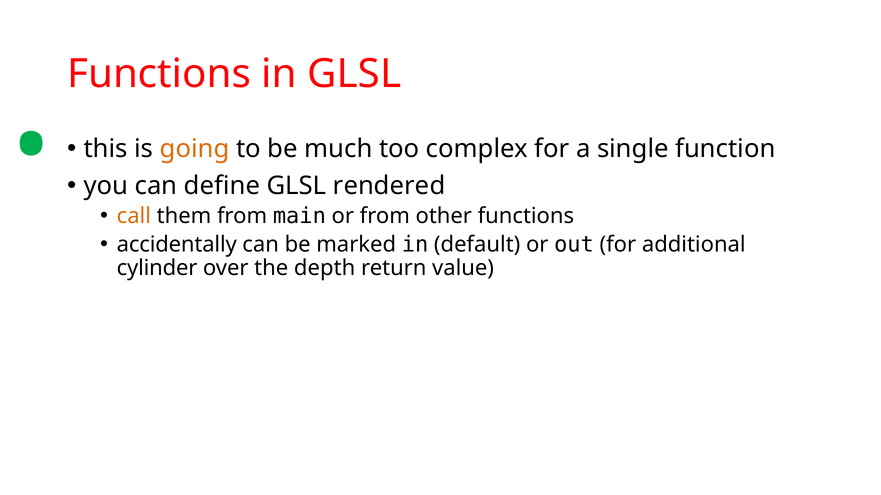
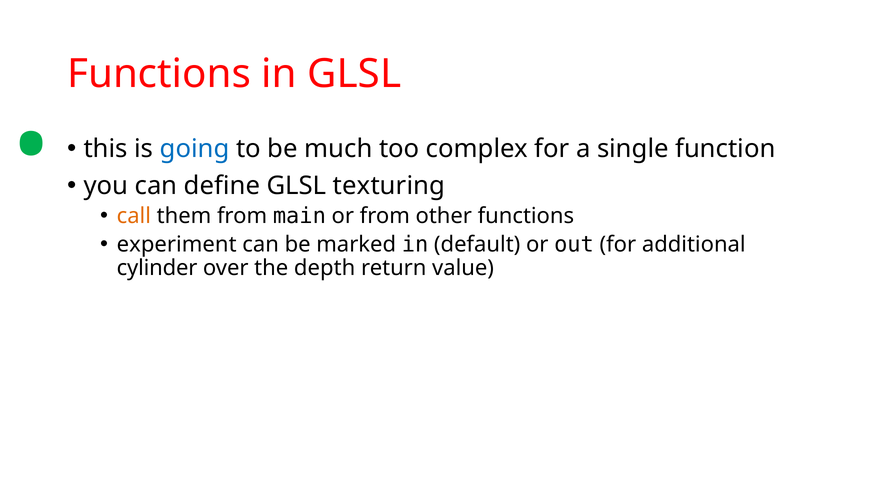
going colour: orange -> blue (195, 149)
rendered: rendered -> texturing (389, 186)
accidentally: accidentally -> experiment (177, 245)
